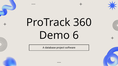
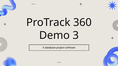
6: 6 -> 3 (76, 36)
